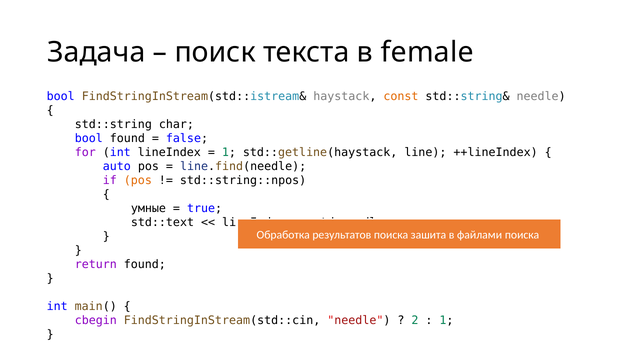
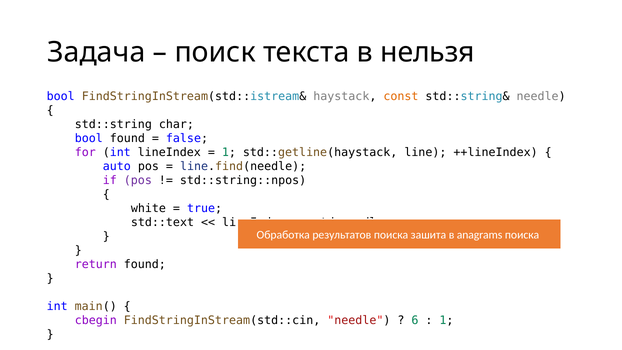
female: female -> нельзя (428, 52)
pos colour: orange -> purple (138, 180)
умные: умные -> white (148, 208)
файлами: файлами -> anagrams (480, 235)
2: 2 -> 6 (415, 320)
